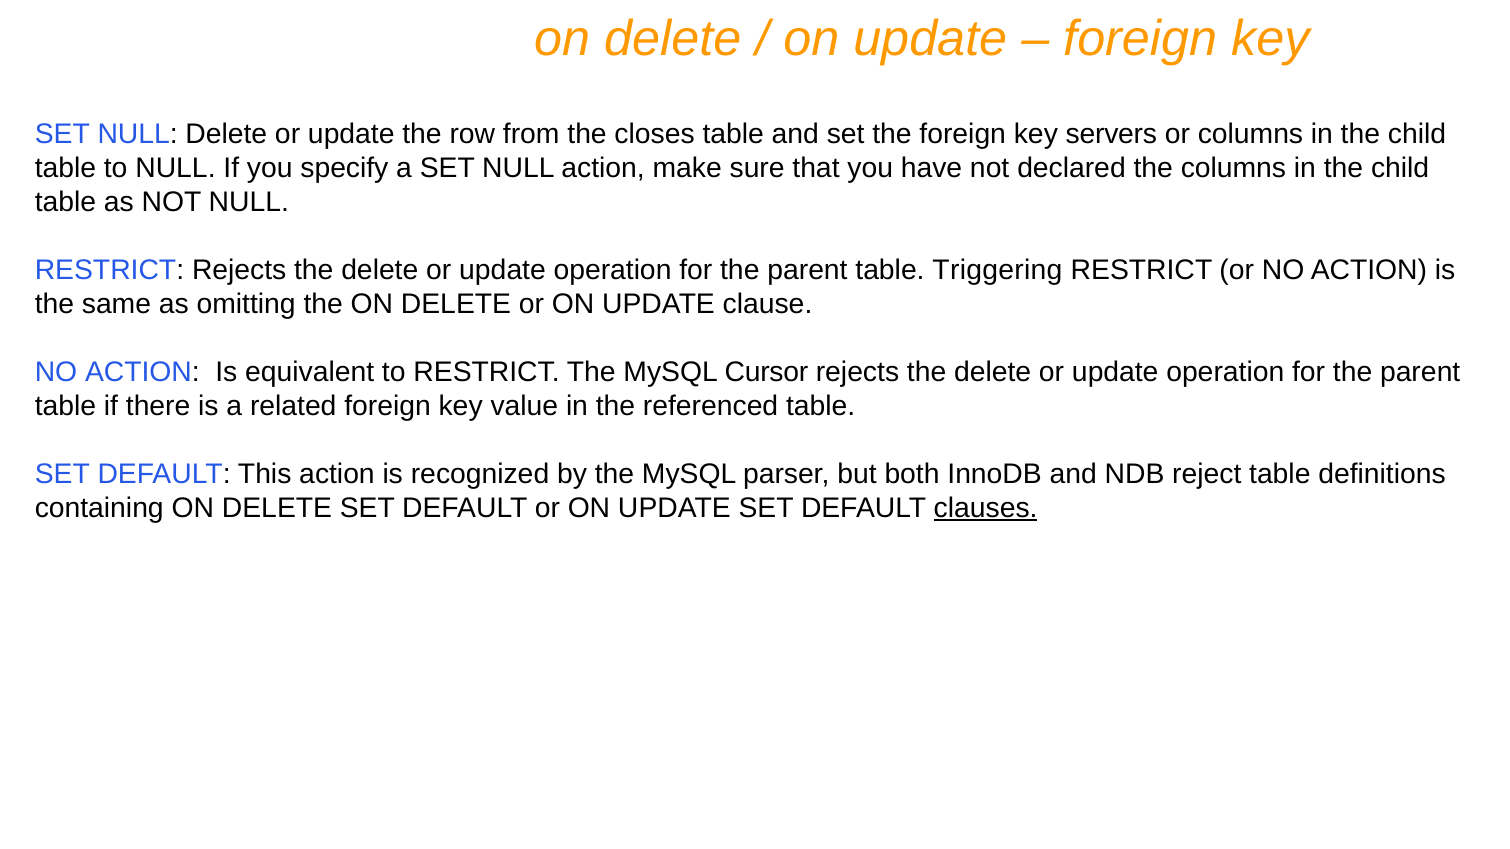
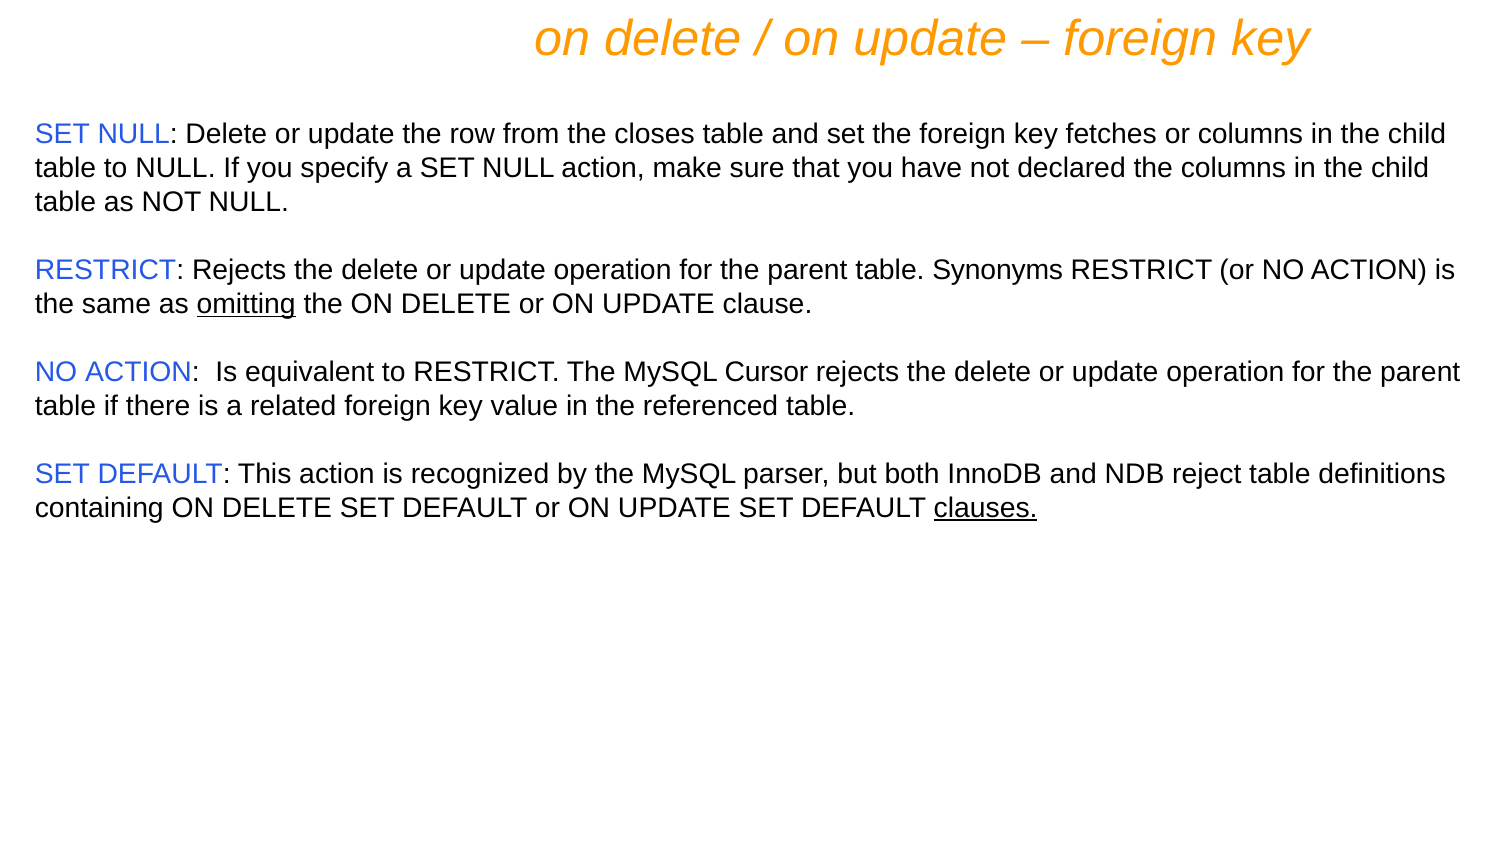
servers: servers -> fetches (1111, 134)
Triggering: Triggering -> Synonyms (998, 270)
omitting underline: none -> present (246, 304)
